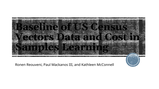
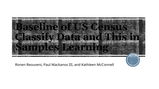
Vectors: Vectors -> Classify (34, 37)
Cost: Cost -> This (116, 37)
